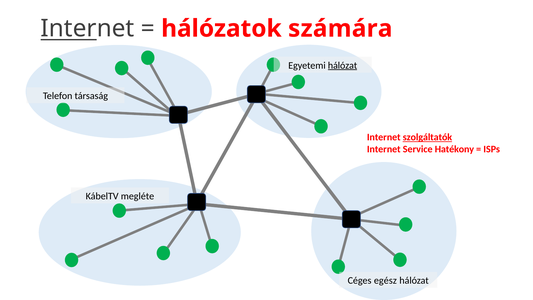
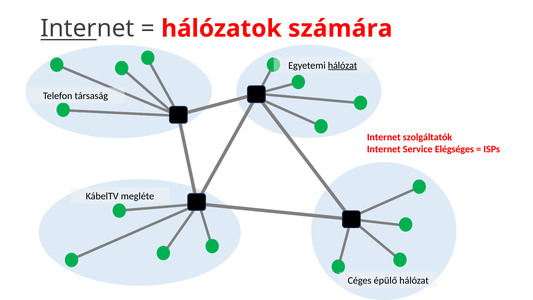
szolgáltatók underline: present -> none (427, 137)
Hatékony: Hatékony -> Elégséges (454, 149)
egész: egész -> épülő (385, 280)
